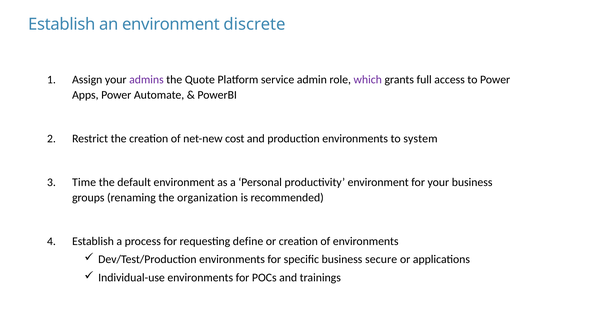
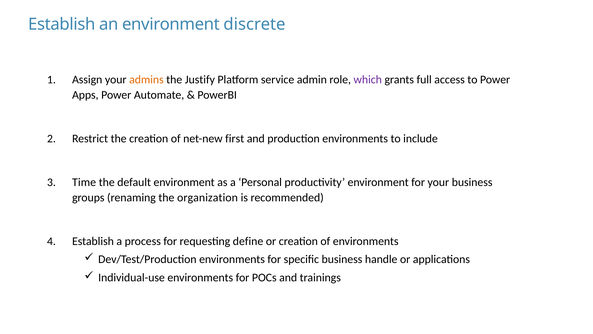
admins colour: purple -> orange (146, 79)
Quote: Quote -> Justify (200, 79)
cost: cost -> first (235, 138)
system: system -> include (421, 138)
secure: secure -> handle (381, 259)
